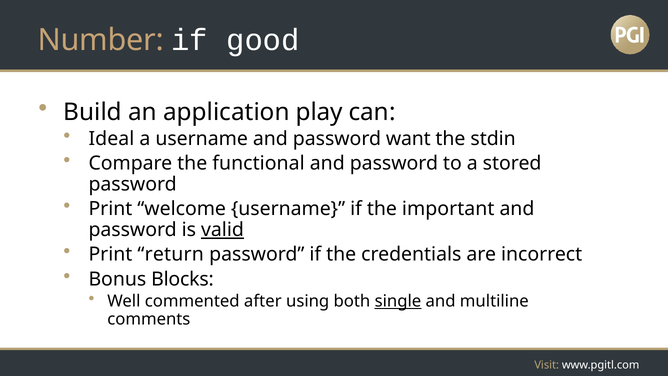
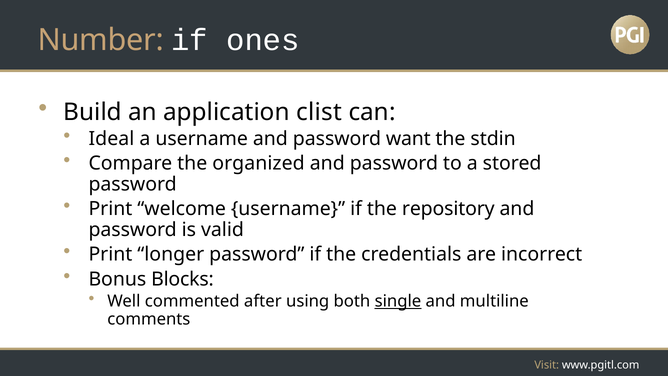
good: good -> ones (263, 40)
play: play -> clist (319, 112)
functional: functional -> organized (259, 163)
important: important -> repository (448, 209)
valid underline: present -> none (222, 230)
return: return -> longer (171, 254)
